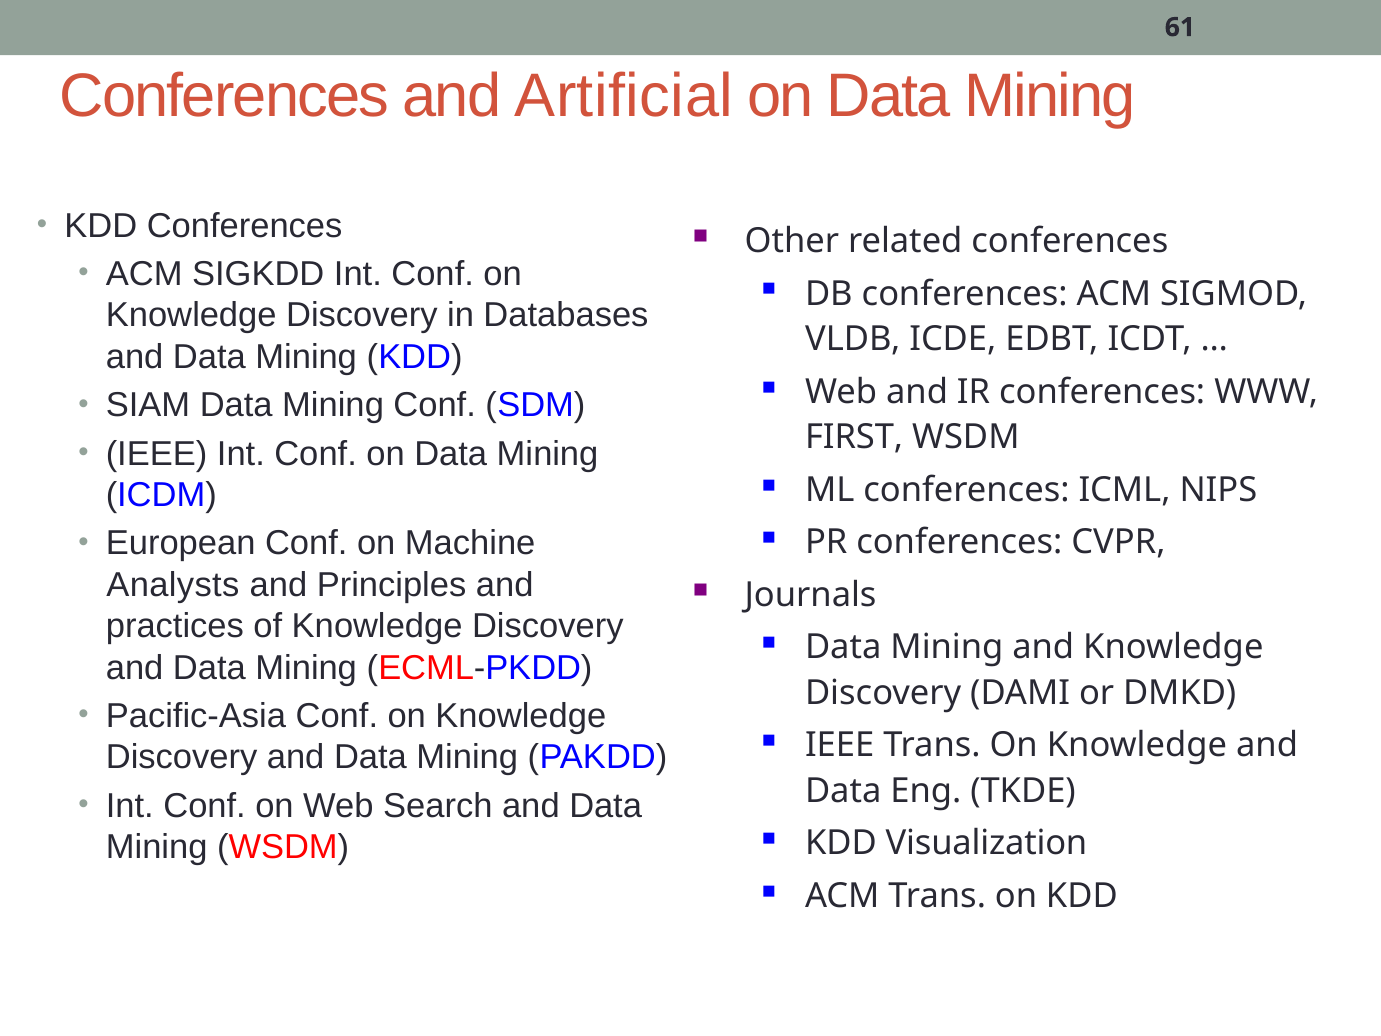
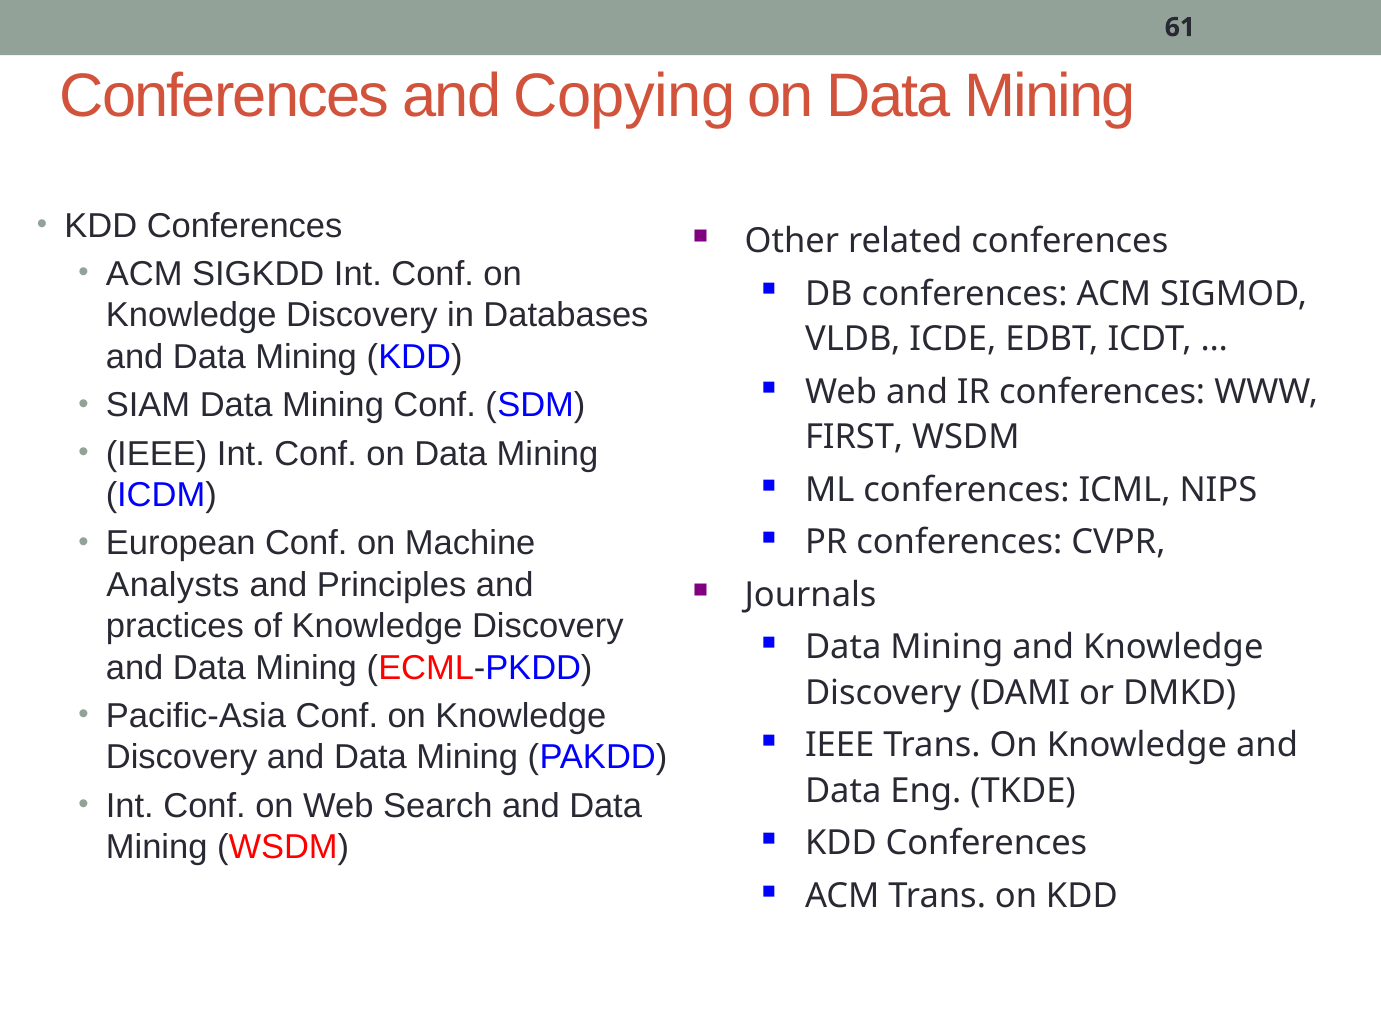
Artificial: Artificial -> Copying (624, 96)
Visualization: Visualization -> Conferences (986, 843)
